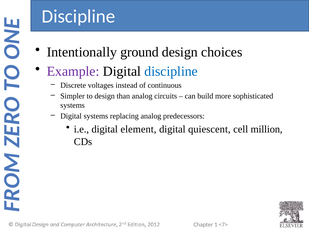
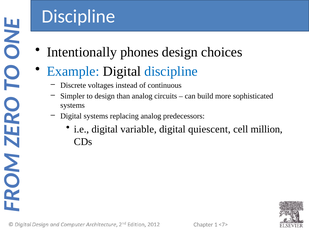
ground: ground -> phones (140, 52)
Example colour: purple -> blue (73, 71)
element: element -> variable (138, 129)
